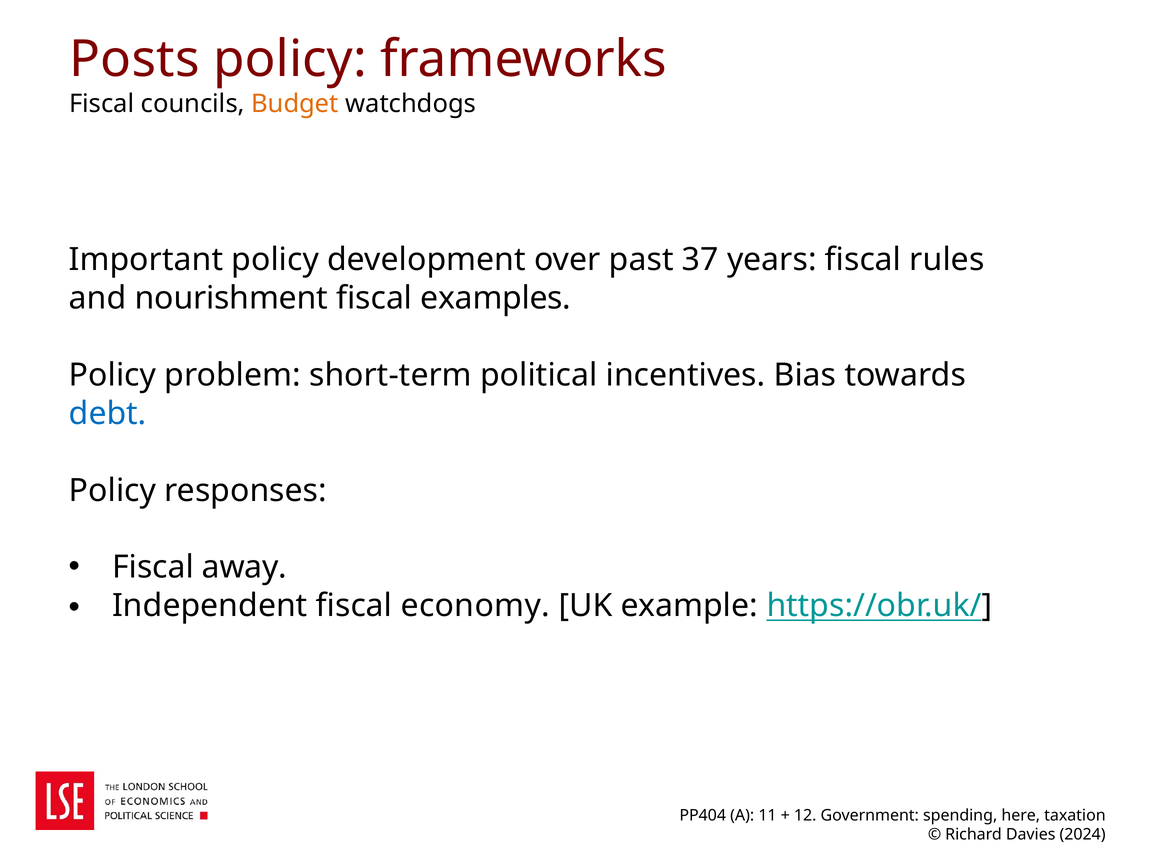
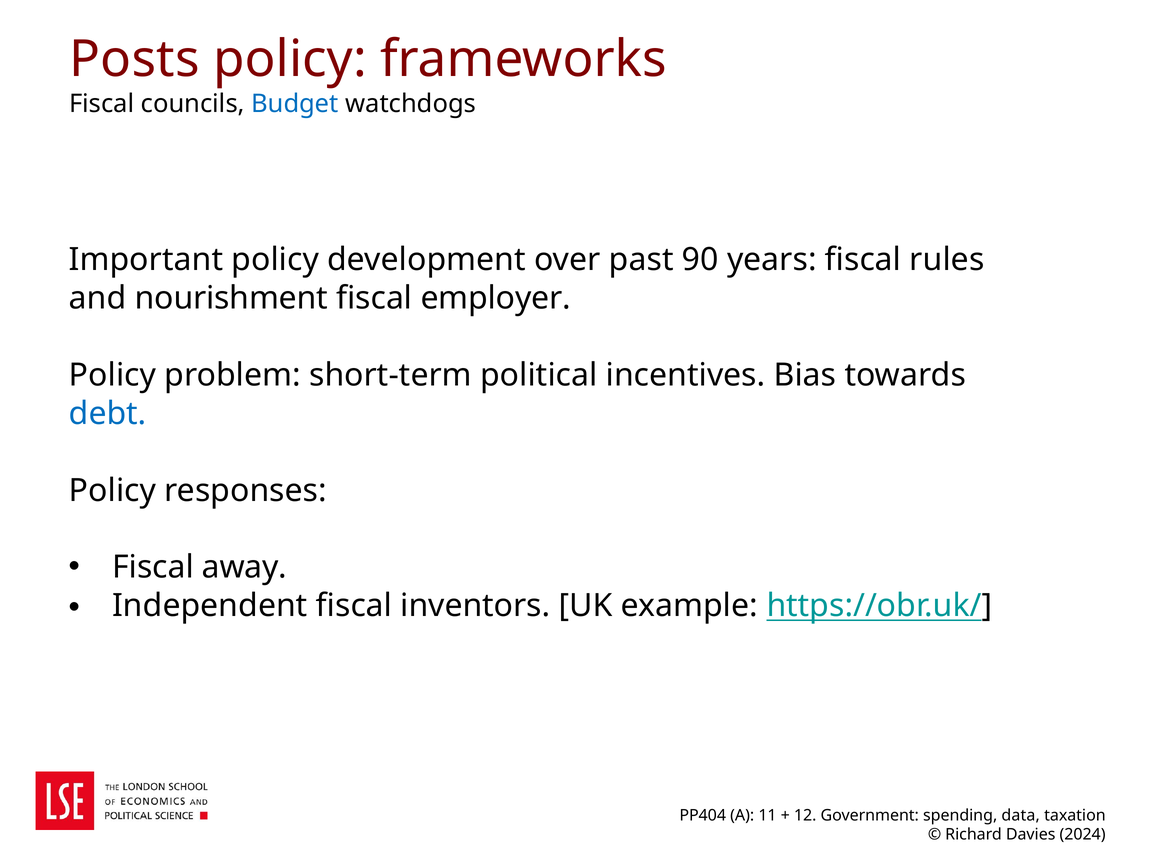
Budget colour: orange -> blue (295, 104)
37: 37 -> 90 (700, 260)
examples: examples -> employer (496, 298)
economy: economy -> inventors (475, 606)
here: here -> data (1021, 815)
